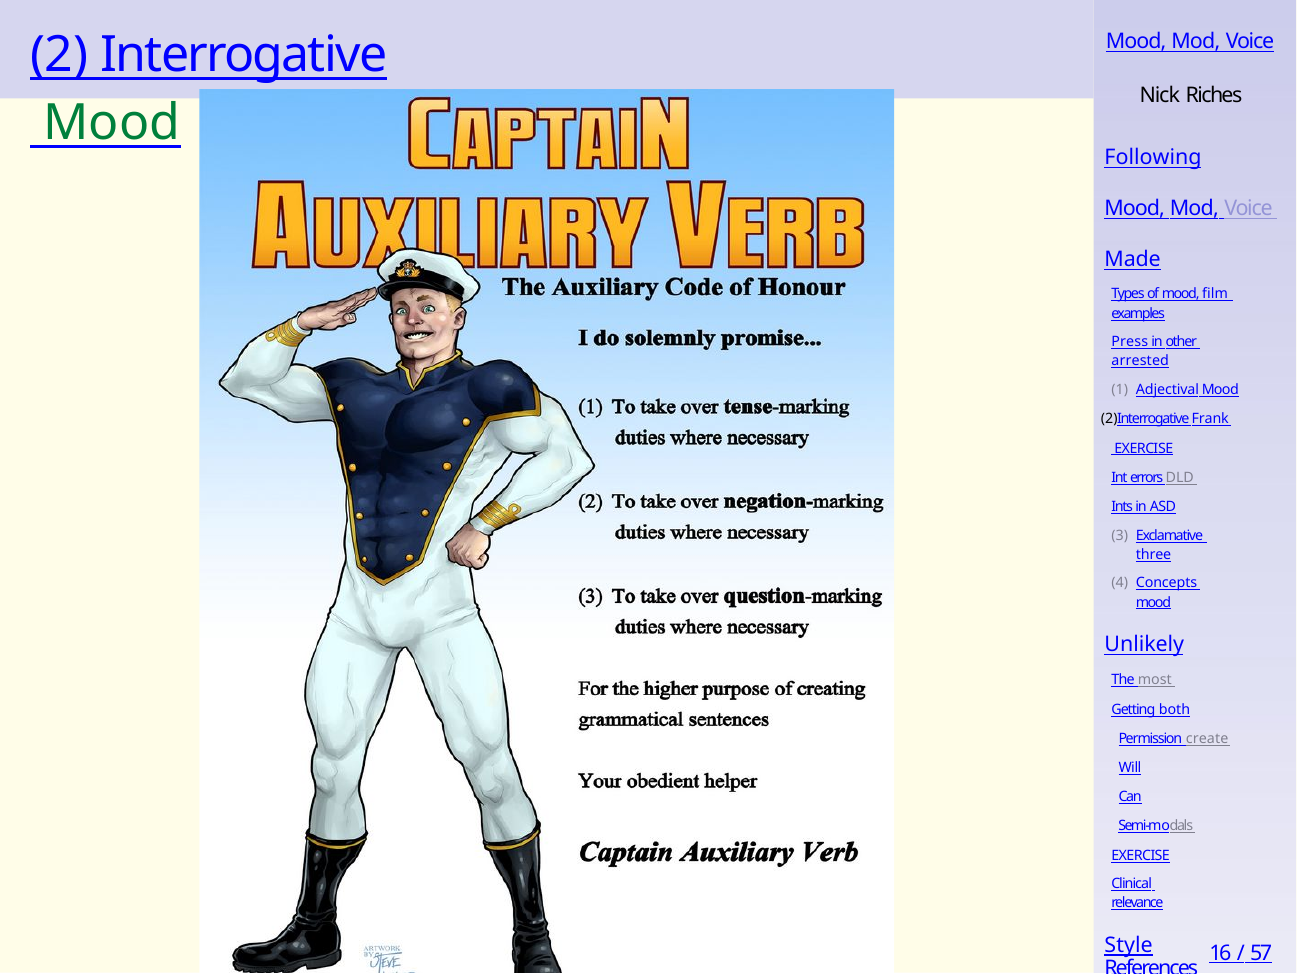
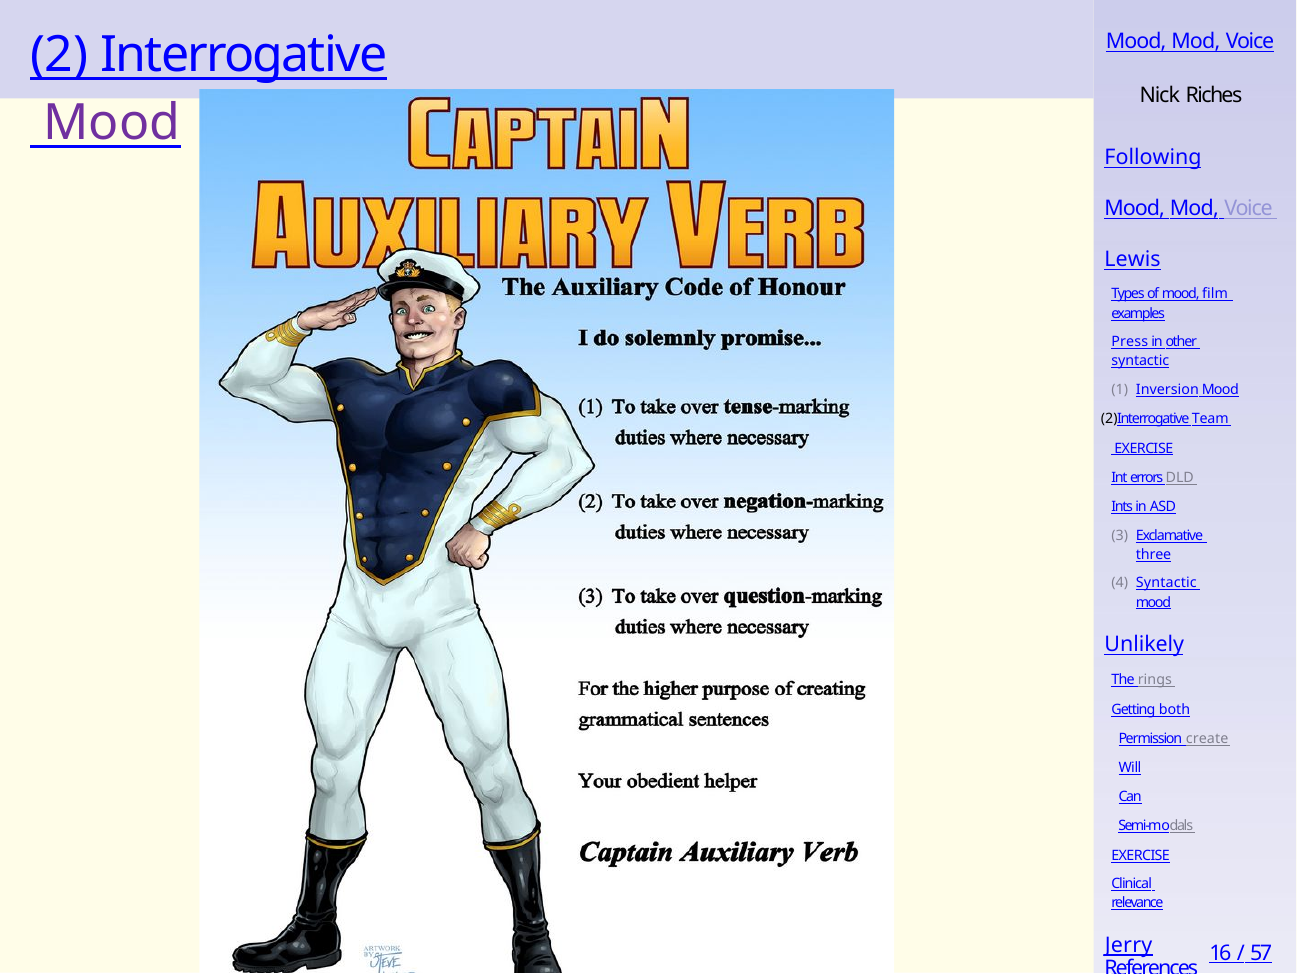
Mood colour: green -> purple (112, 123)
Made: Made -> Lewis (1133, 259)
arrested: arrested -> syntactic (1140, 361)
Adjectival: Adjectival -> Inversion (1167, 389)
Frank: Frank -> Team (1210, 419)
Concepts: Concepts -> Syntactic (1166, 583)
most: most -> rings (1155, 680)
Style: Style -> Jerry (1129, 945)
